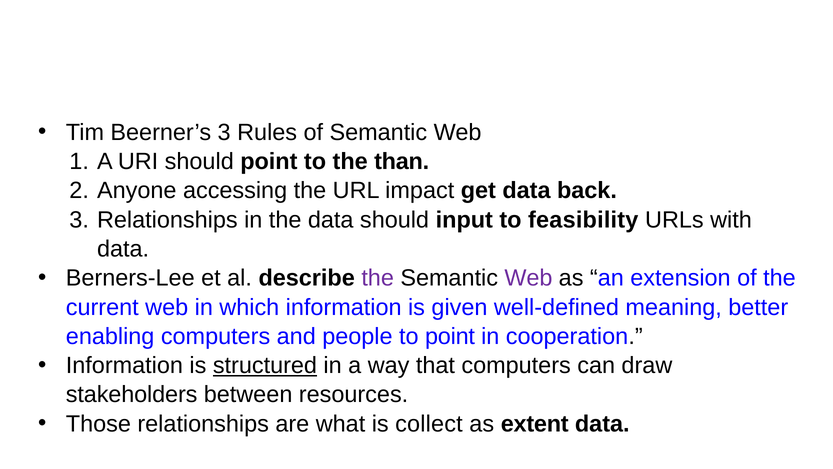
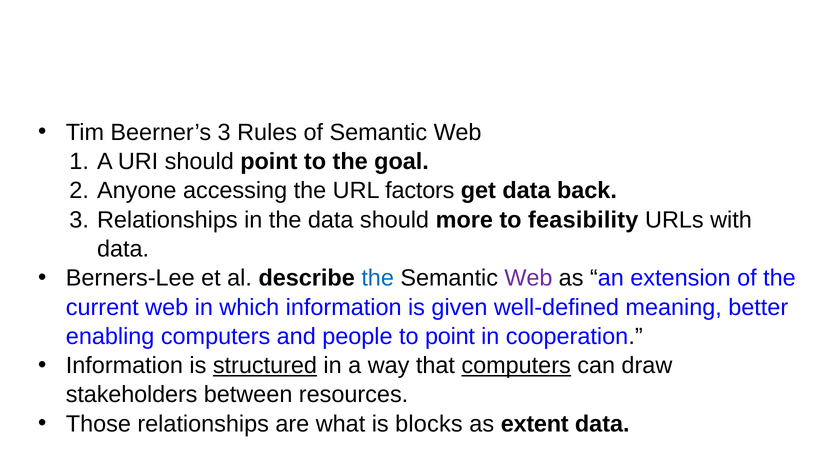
than: than -> goal (402, 161)
impact: impact -> factors (420, 190)
input: input -> more (464, 220)
the colour: purple -> blue (378, 278)
computers underline: none -> present (516, 365)
collect: collect -> blocks (429, 423)
